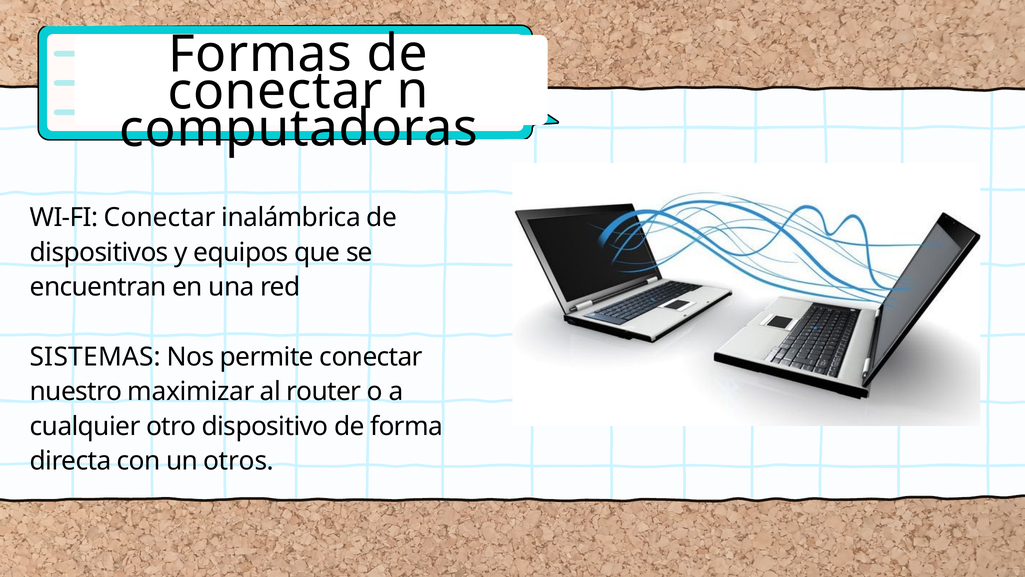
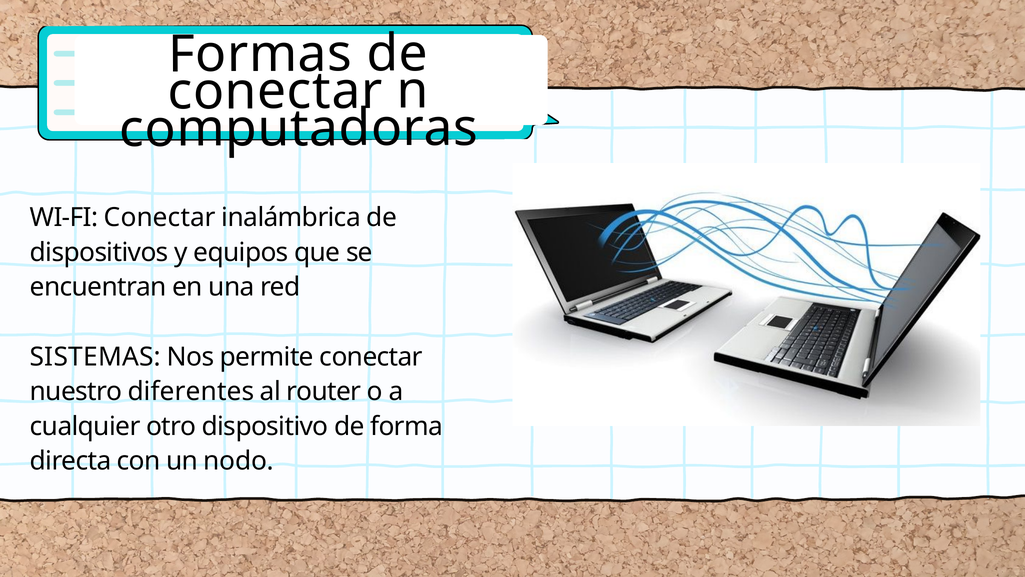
maximizar: maximizar -> diferentes (191, 391)
otros: otros -> nodo (239, 461)
